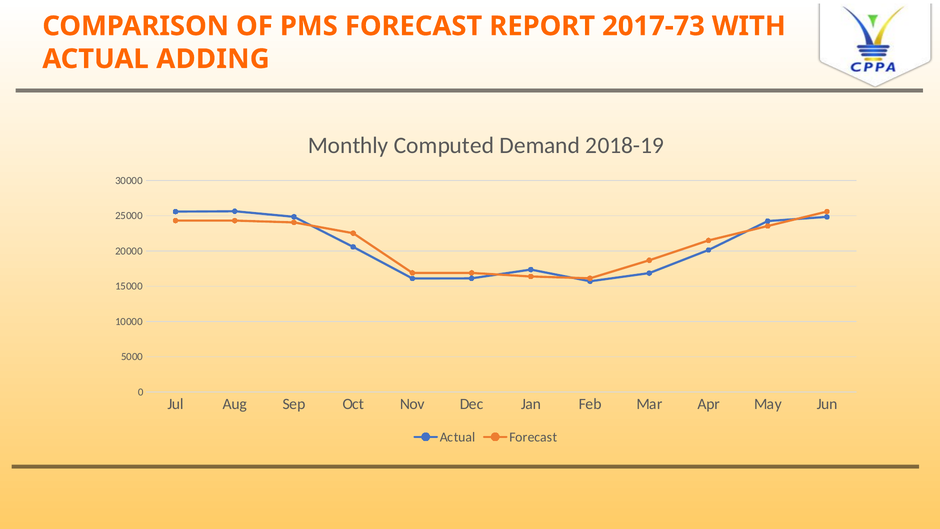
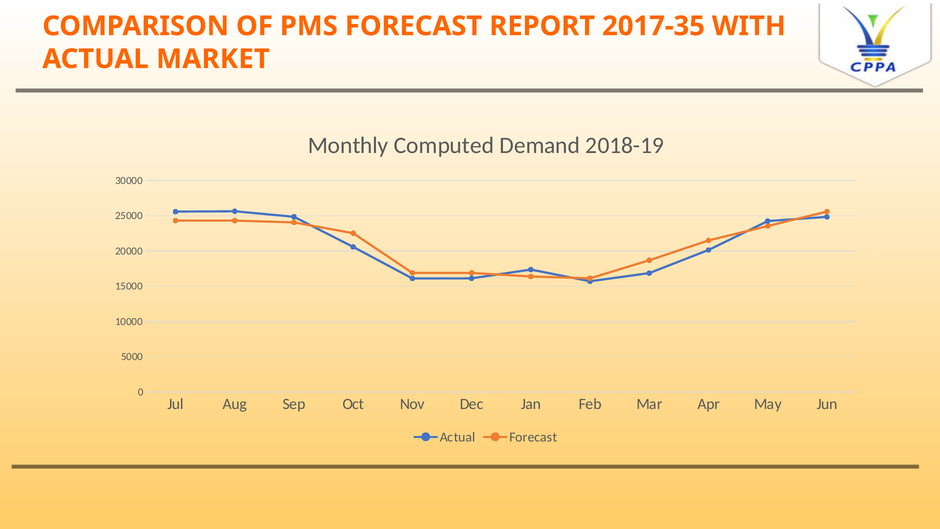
2017-73: 2017-73 -> 2017-35 (653, 26)
ADDING: ADDING -> MARKET (213, 59)
